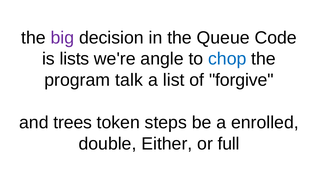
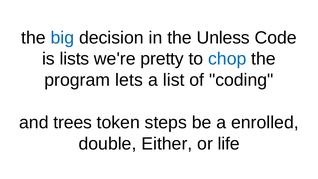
big colour: purple -> blue (62, 38)
Queue: Queue -> Unless (223, 38)
angle: angle -> pretty (162, 59)
talk: talk -> lets (129, 80)
forgive: forgive -> coding (241, 80)
full: full -> life (229, 144)
